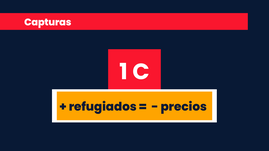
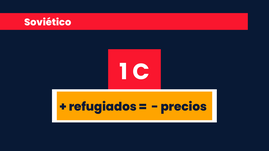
Capturas: Capturas -> Soviético (48, 22)
